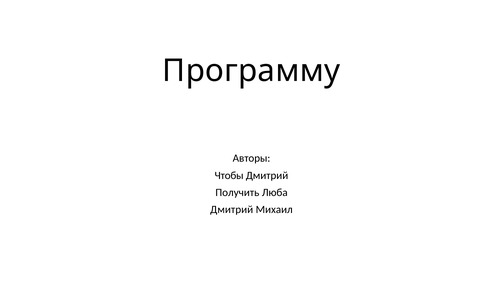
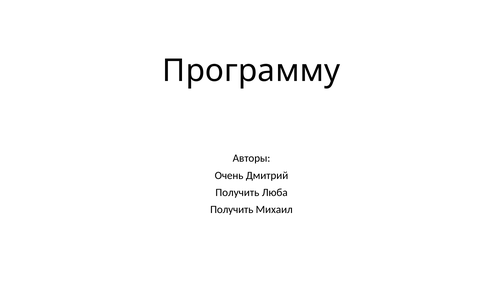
Чтобы: Чтобы -> Очень (229, 175)
Дмитрий: Дмитрий -> Получить (232, 210)
